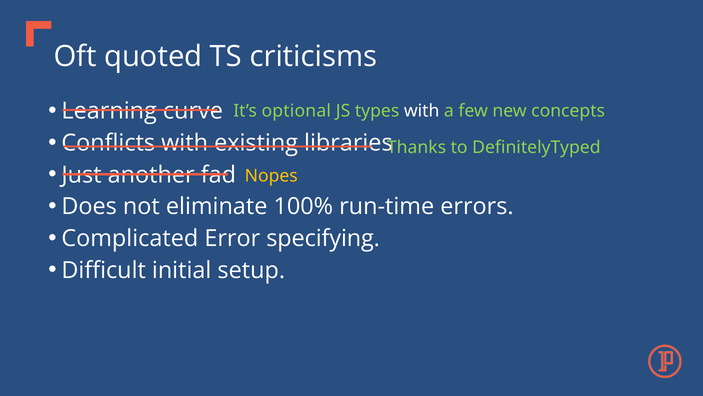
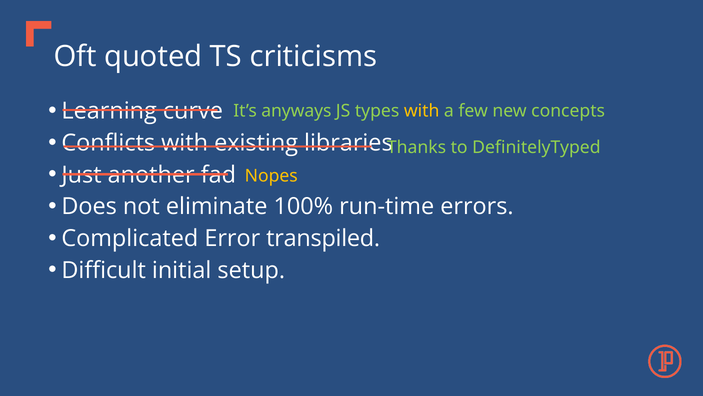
optional: optional -> anyways (296, 111)
with colour: white -> yellow (422, 111)
specifying: specifying -> transpiled (323, 238)
